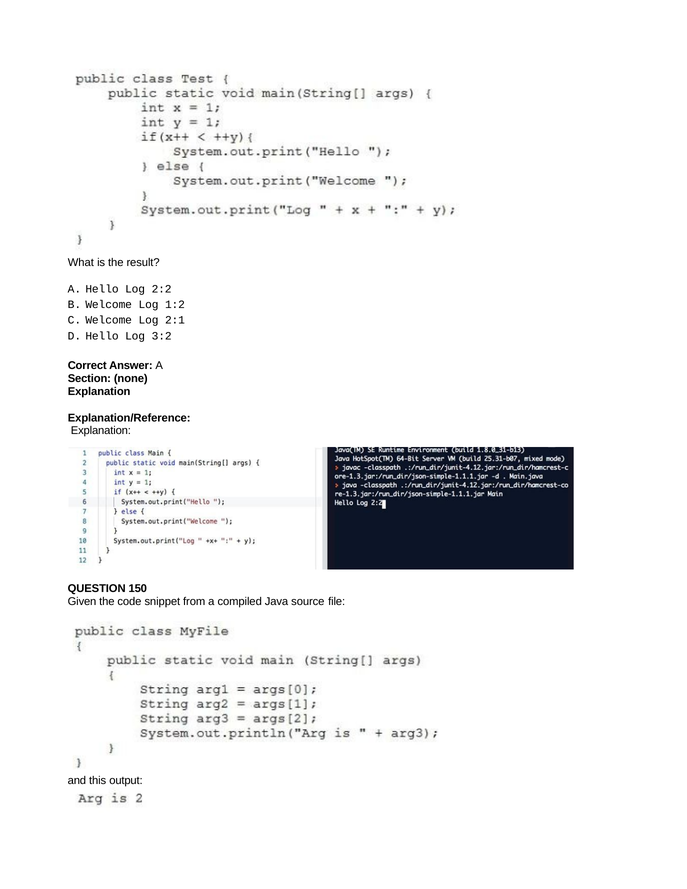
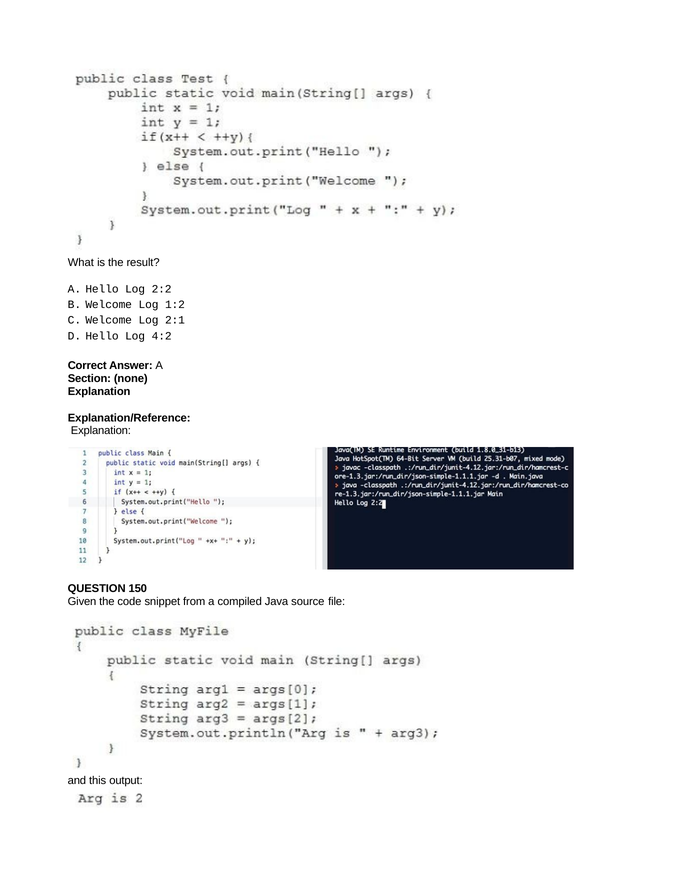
3:2: 3:2 -> 4:2 (162, 336)
